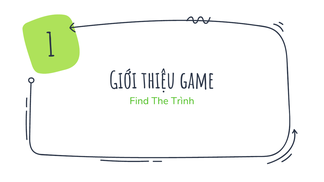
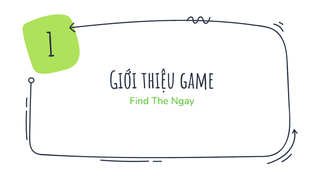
Trình: Trình -> Ngay (183, 101)
